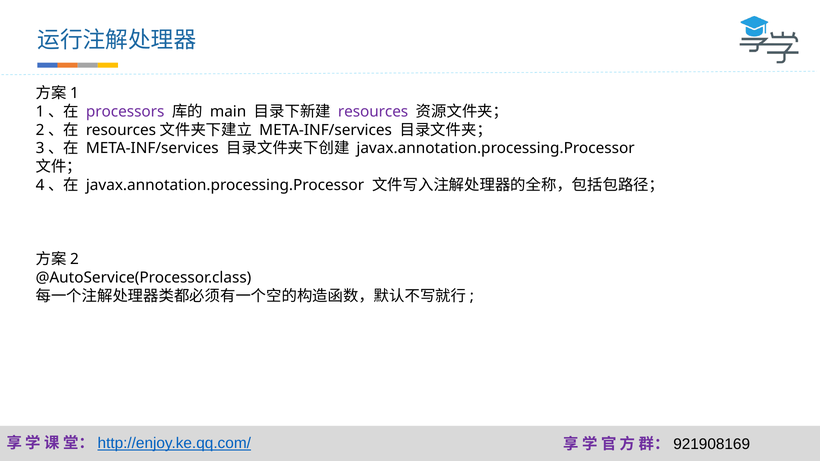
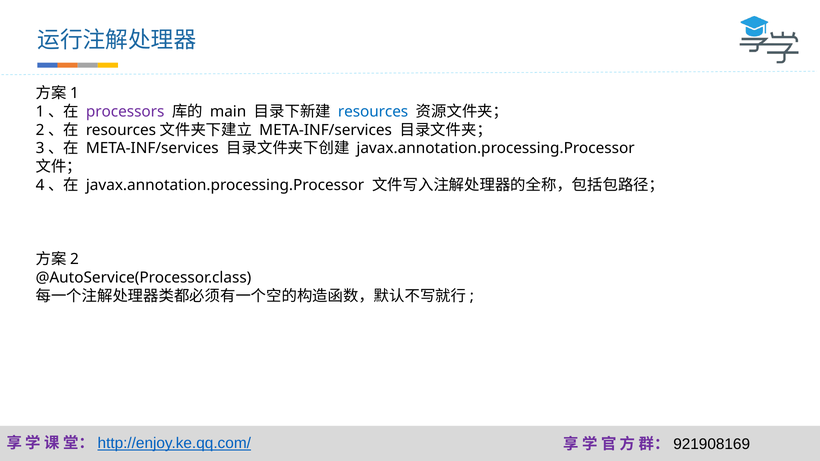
resources colour: purple -> blue (373, 112)
